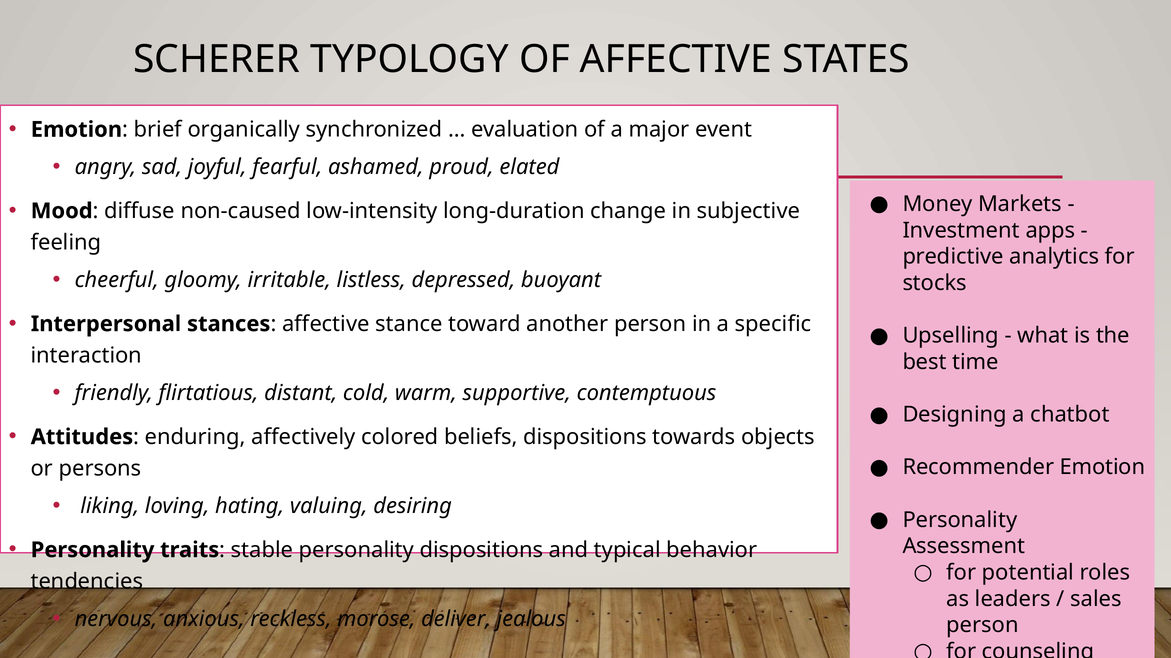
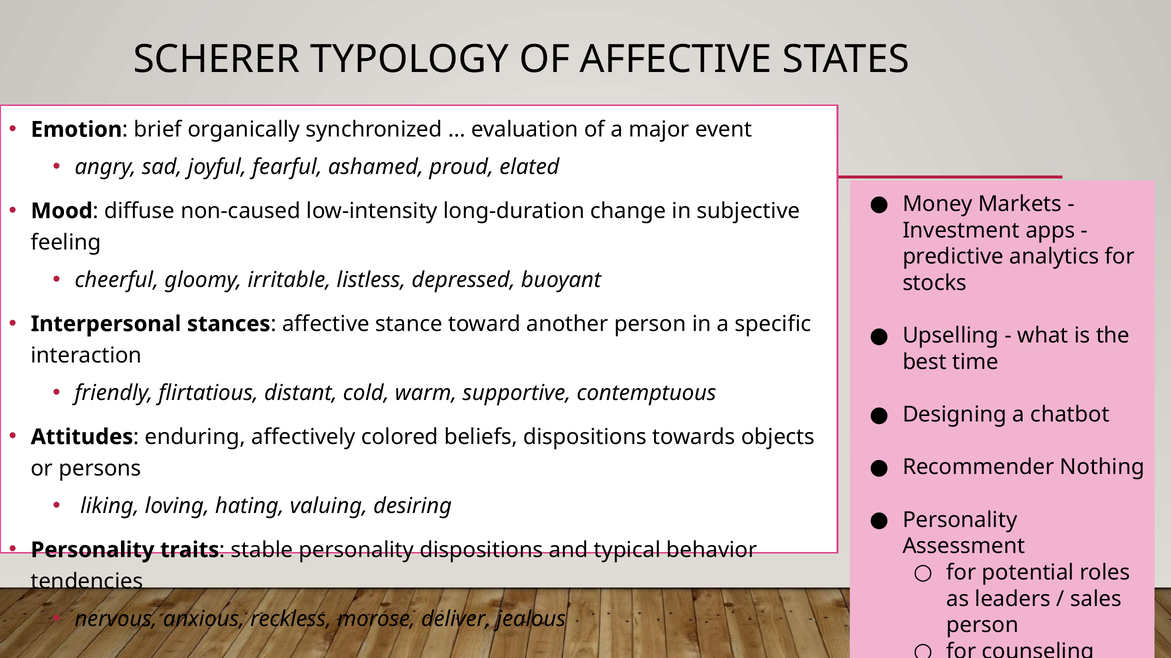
Recommender Emotion: Emotion -> Nothing (1102, 468)
